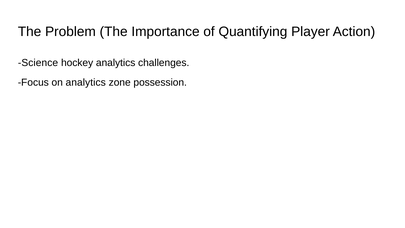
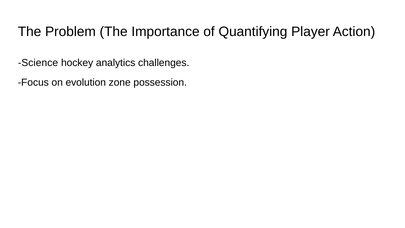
on analytics: analytics -> evolution (86, 82)
